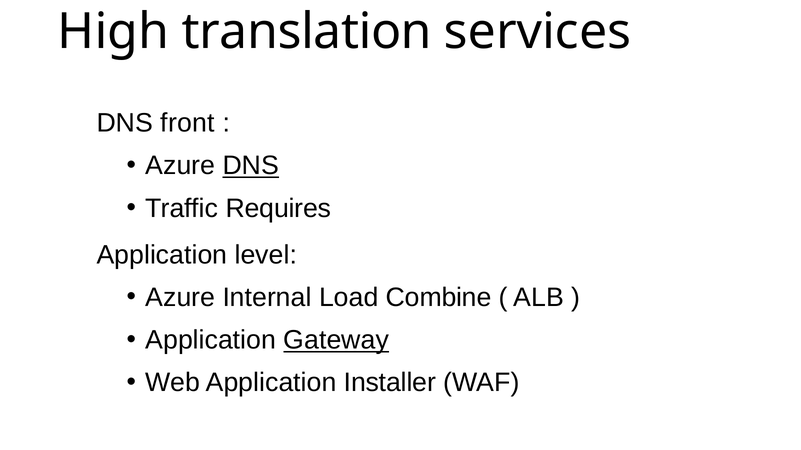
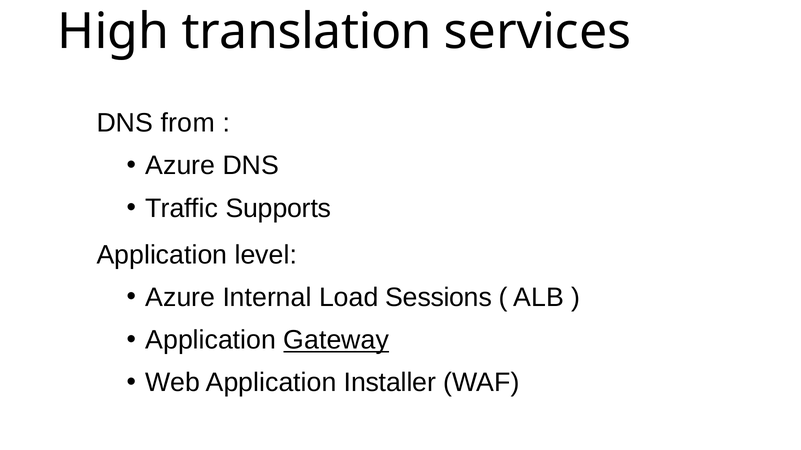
front: front -> from (188, 123)
DNS underline: present -> none (251, 166)
Requires: Requires -> Supports (278, 208)
Combine: Combine -> Sessions (439, 298)
